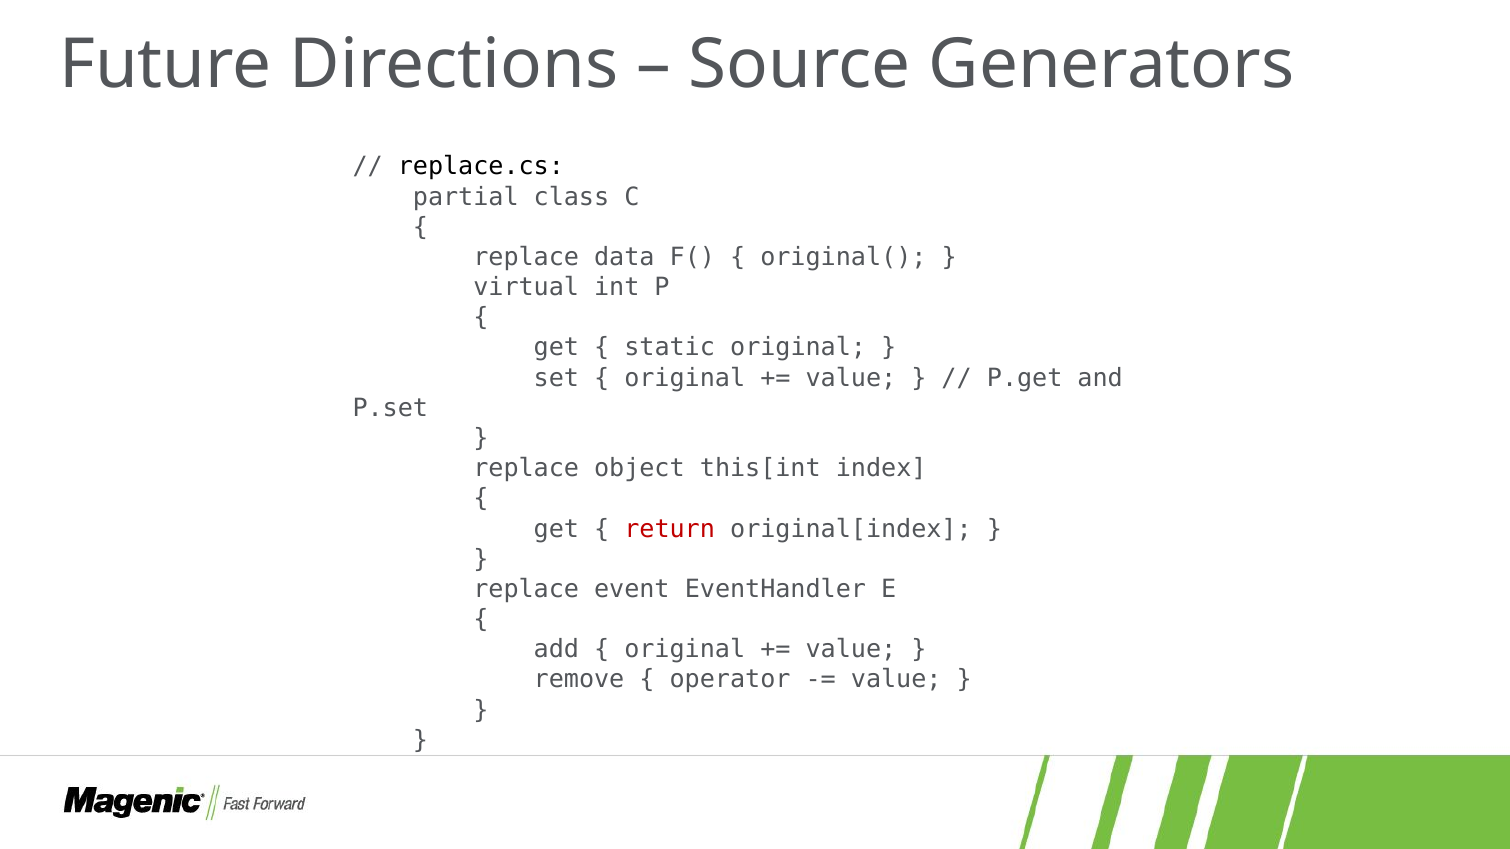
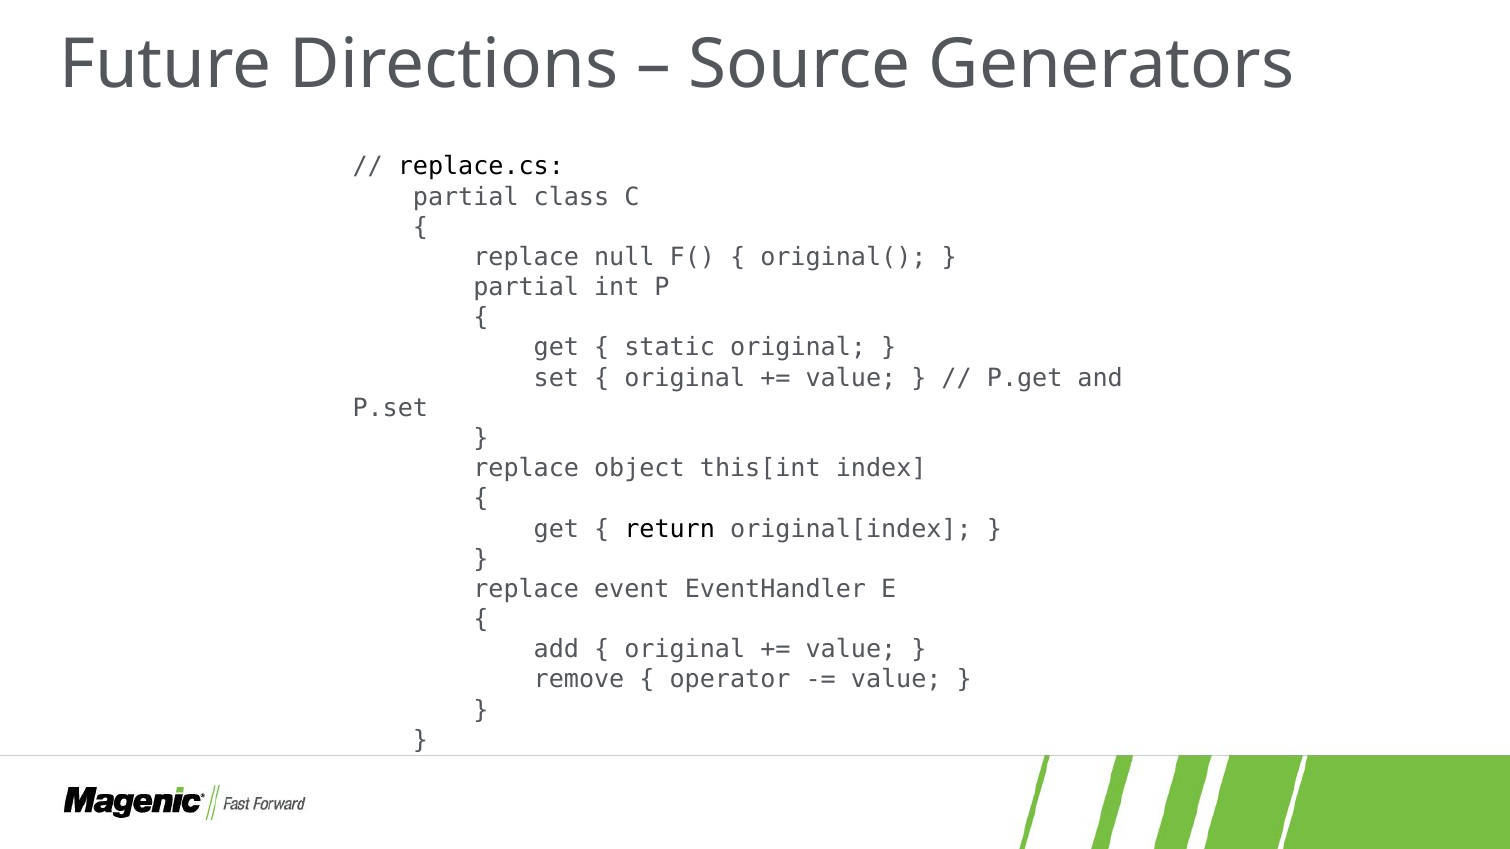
data: data -> null (624, 257)
virtual: virtual -> partial (526, 287)
return colour: red -> black (670, 529)
